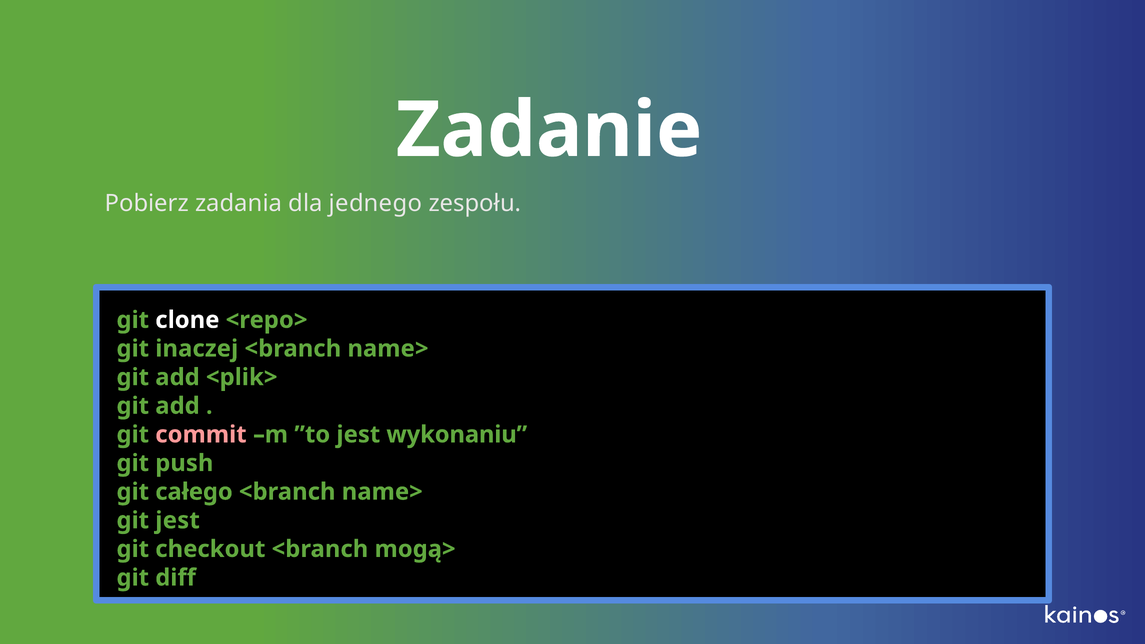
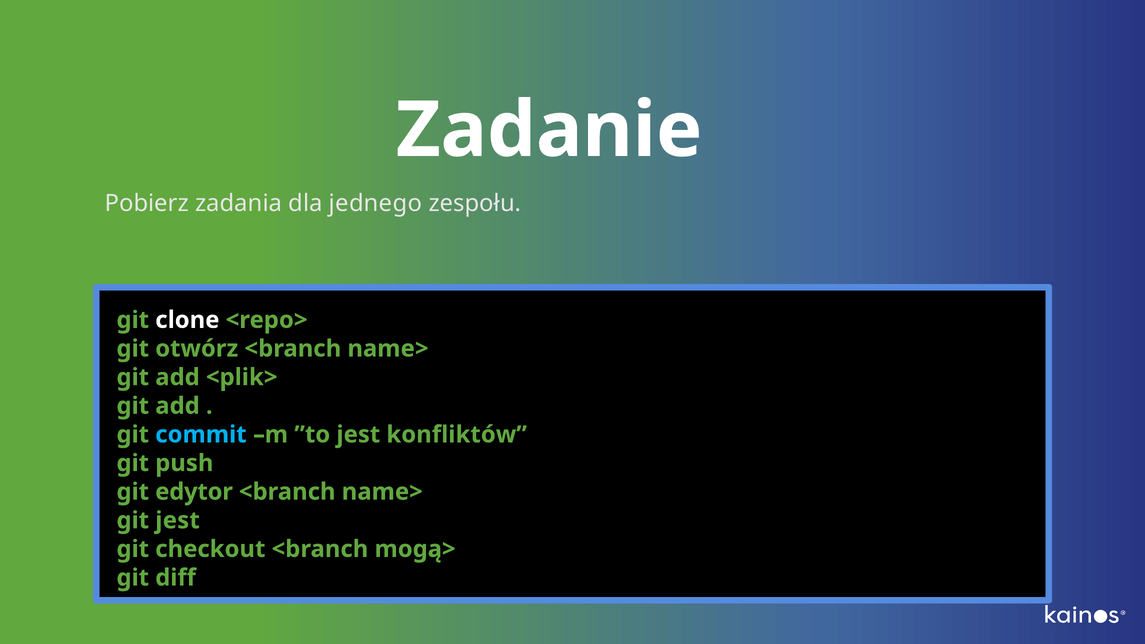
inaczej: inaczej -> otwórz (197, 349)
commit colour: pink -> light blue (201, 435)
wykonaniu: wykonaniu -> konfliktów (457, 435)
całego: całego -> edytor (194, 492)
